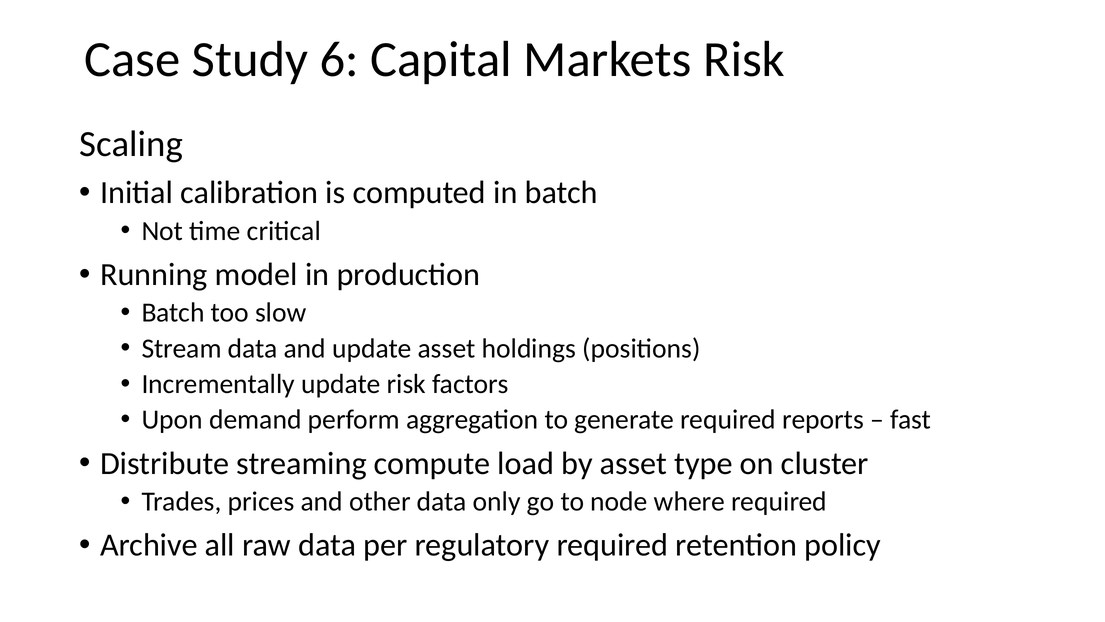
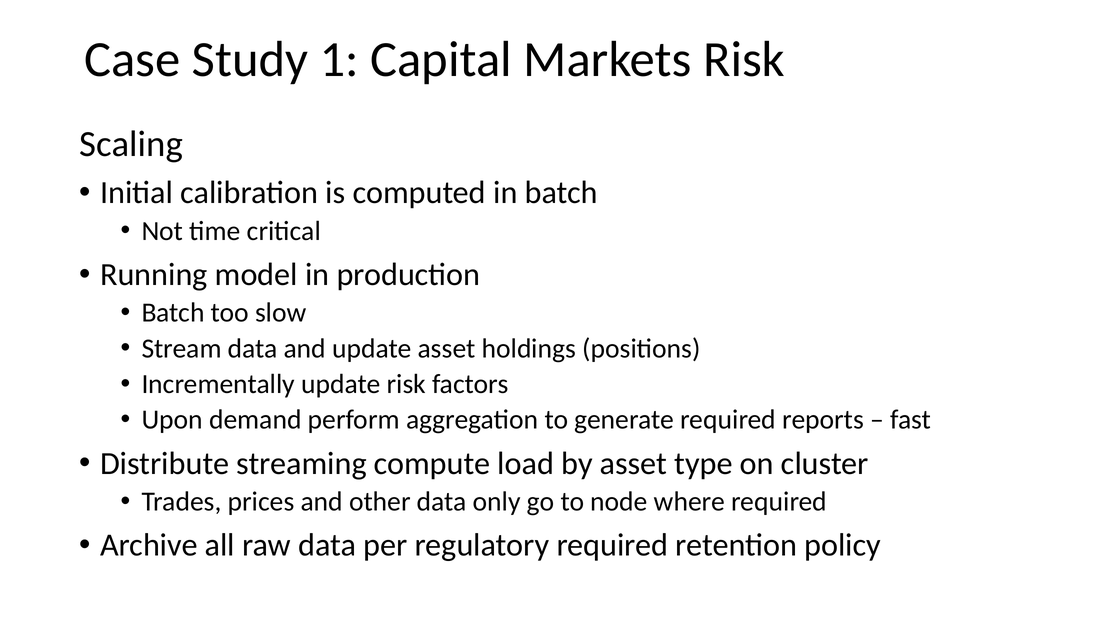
6: 6 -> 1 (339, 60)
